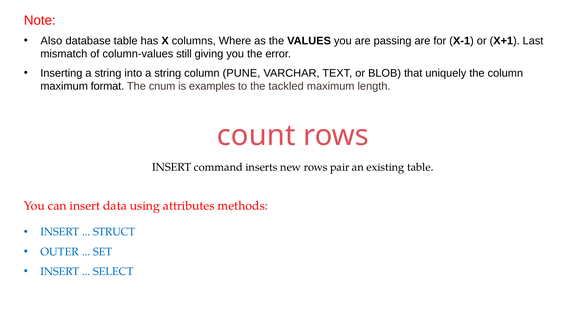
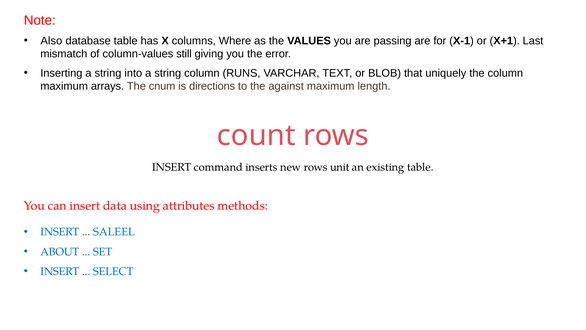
PUNE: PUNE -> RUNS (242, 73)
format: format -> arrays (107, 86)
examples: examples -> directions (212, 86)
tackled: tackled -> against (286, 86)
pair: pair -> unit (340, 167)
STRUCT: STRUCT -> SALEEL (114, 232)
OUTER: OUTER -> ABOUT (60, 251)
